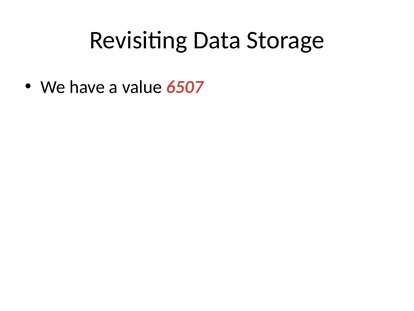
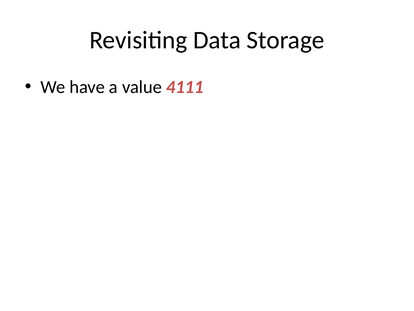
6507: 6507 -> 4111 (185, 87)
